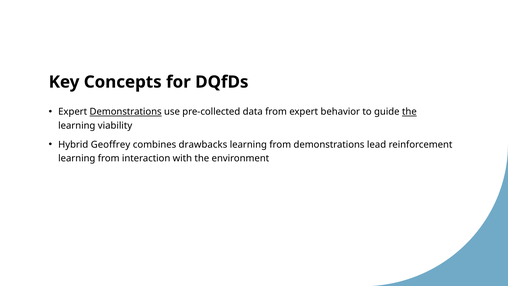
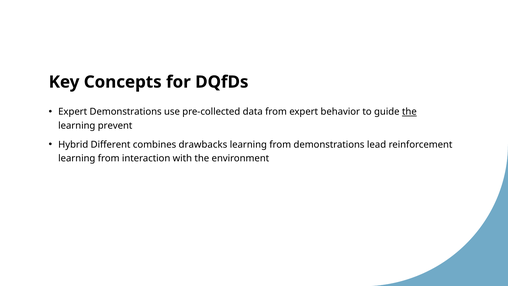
Demonstrations underline: present -> none (126, 112)
viability: viability -> prevent (115, 125)
Geoffrey: Geoffrey -> Different (111, 144)
